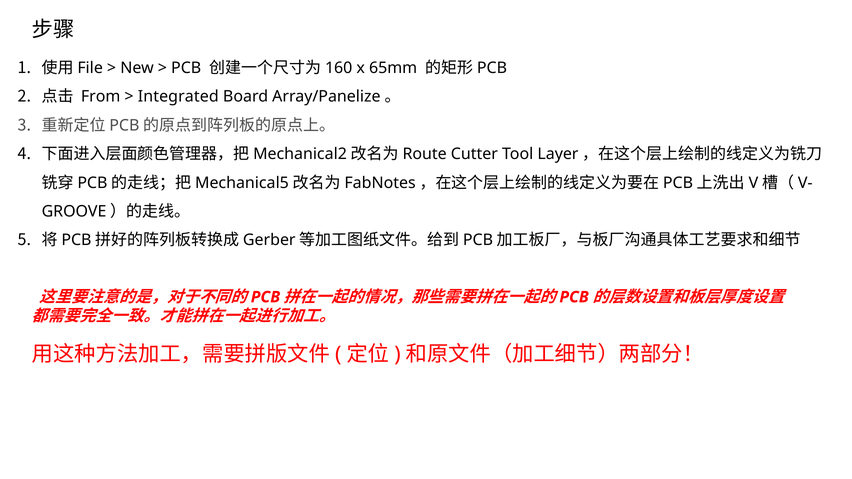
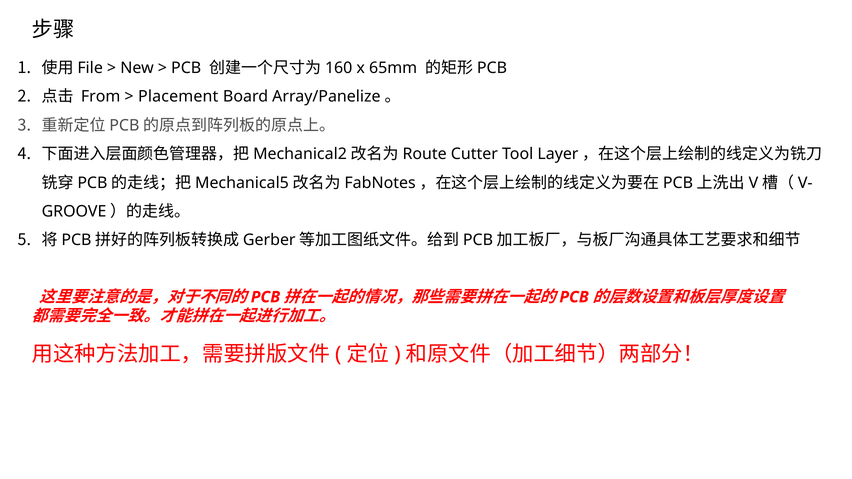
Integrated: Integrated -> Placement (178, 97)
